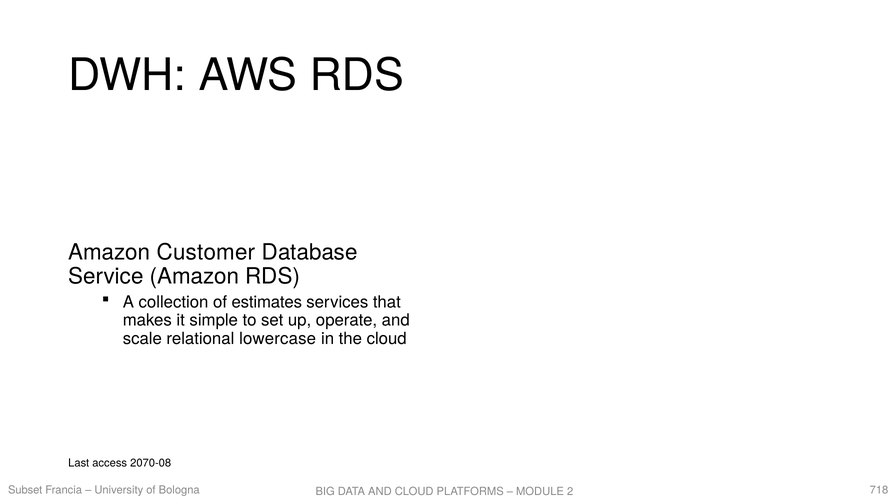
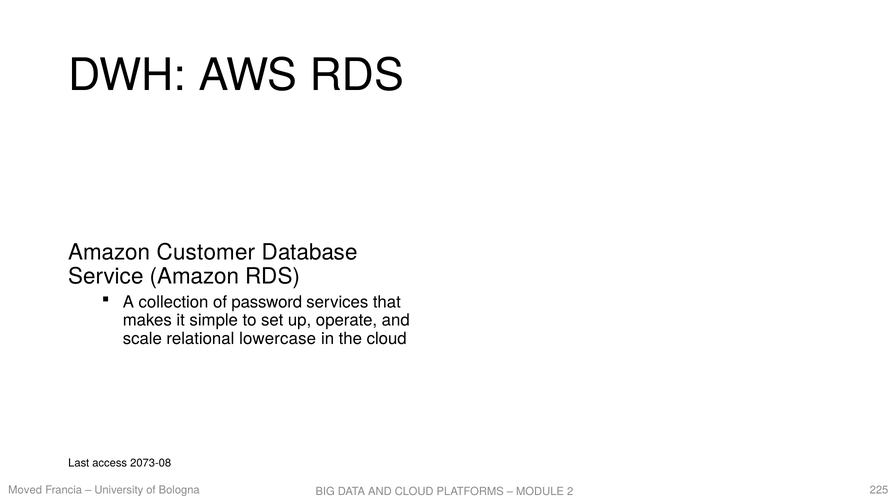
estimates: estimates -> password (267, 302)
2070-08: 2070-08 -> 2073-08 (151, 463)
Subset: Subset -> Moved (25, 490)
718: 718 -> 225 (879, 490)
